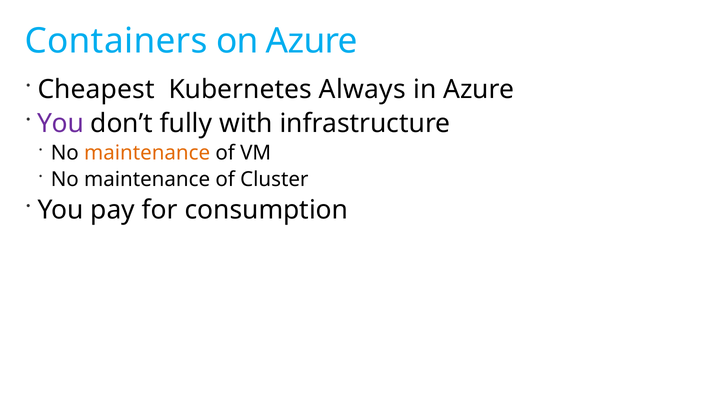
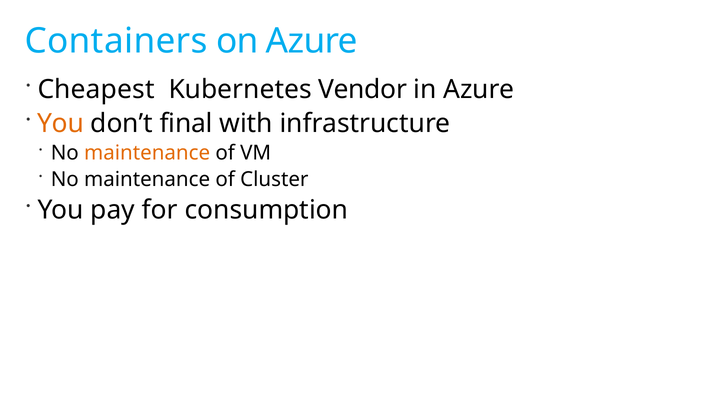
Always: Always -> Vendor (363, 89)
You colour: purple -> orange (61, 123)
fully: fully -> final (186, 123)
